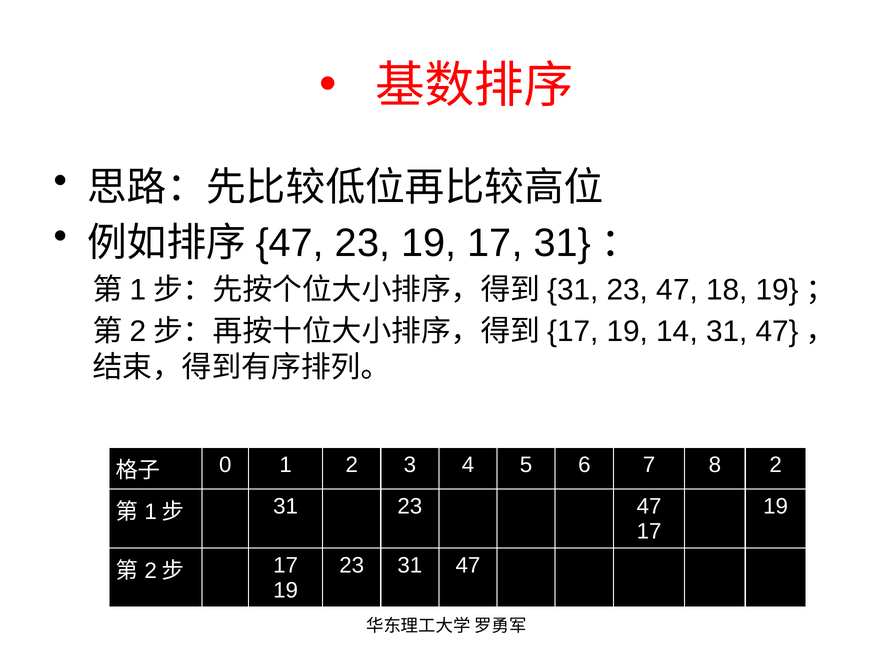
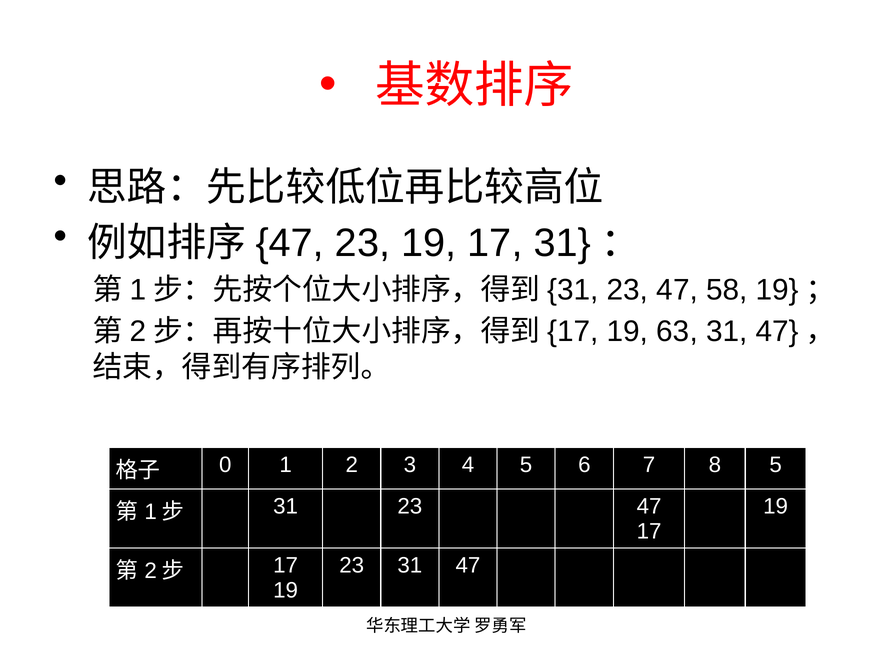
18: 18 -> 58 (727, 290)
14: 14 -> 63 (677, 332)
8 2: 2 -> 5 (776, 465)
